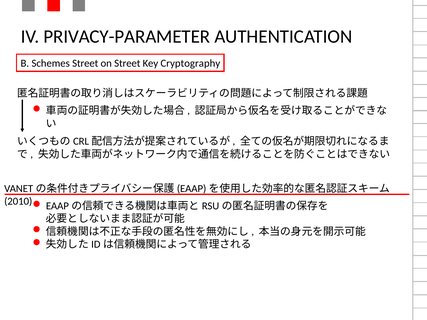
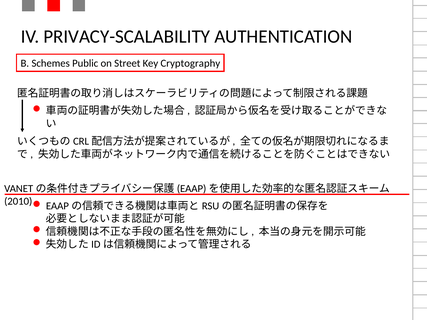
PRIVACY-PARAMETER: PRIVACY-PARAMETER -> PRIVACY-SCALABILITY (127, 37)
Schemes Street: Street -> Public (85, 64)
